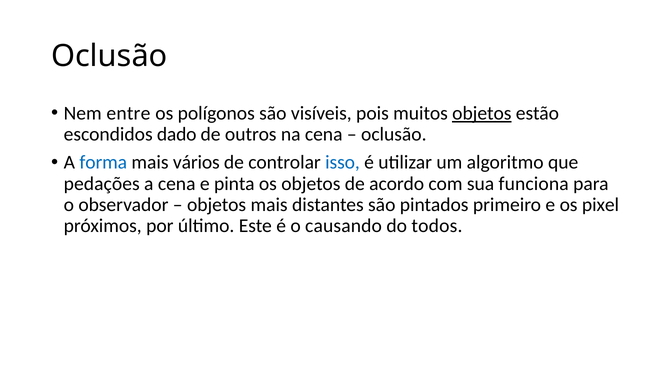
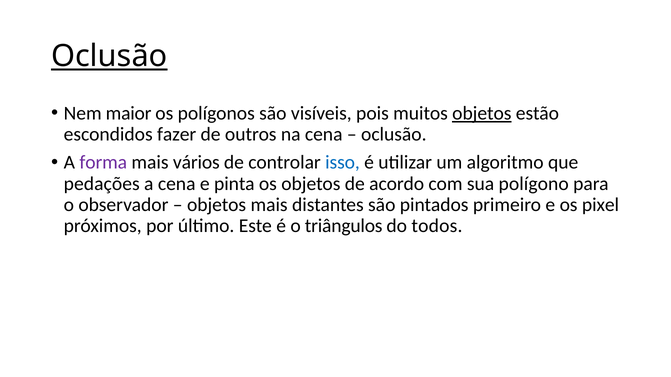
Oclusão underline: none -> present (109, 56)
entre: entre -> maior (129, 113)
dado: dado -> fazer (177, 135)
forma colour: blue -> purple (103, 163)
funciona: funciona -> polígono (534, 184)
causando: causando -> triângulos (344, 226)
